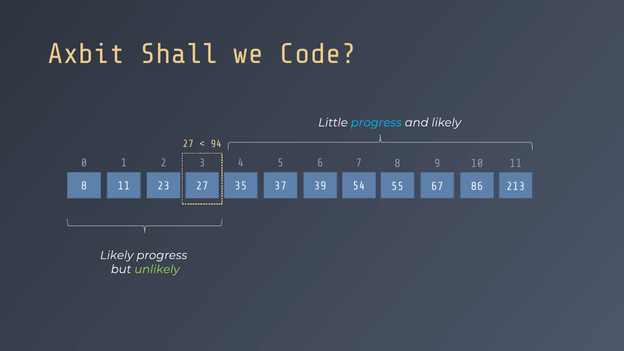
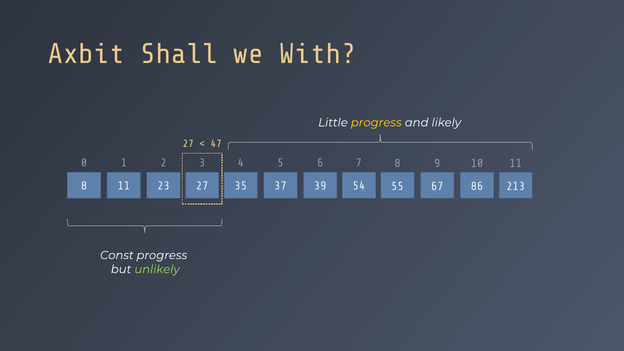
Code: Code -> With (318, 54)
progress colour: light blue -> yellow (376, 123)
94: 94 -> 47 (216, 144)
Likely: Likely -> Const (117, 255)
